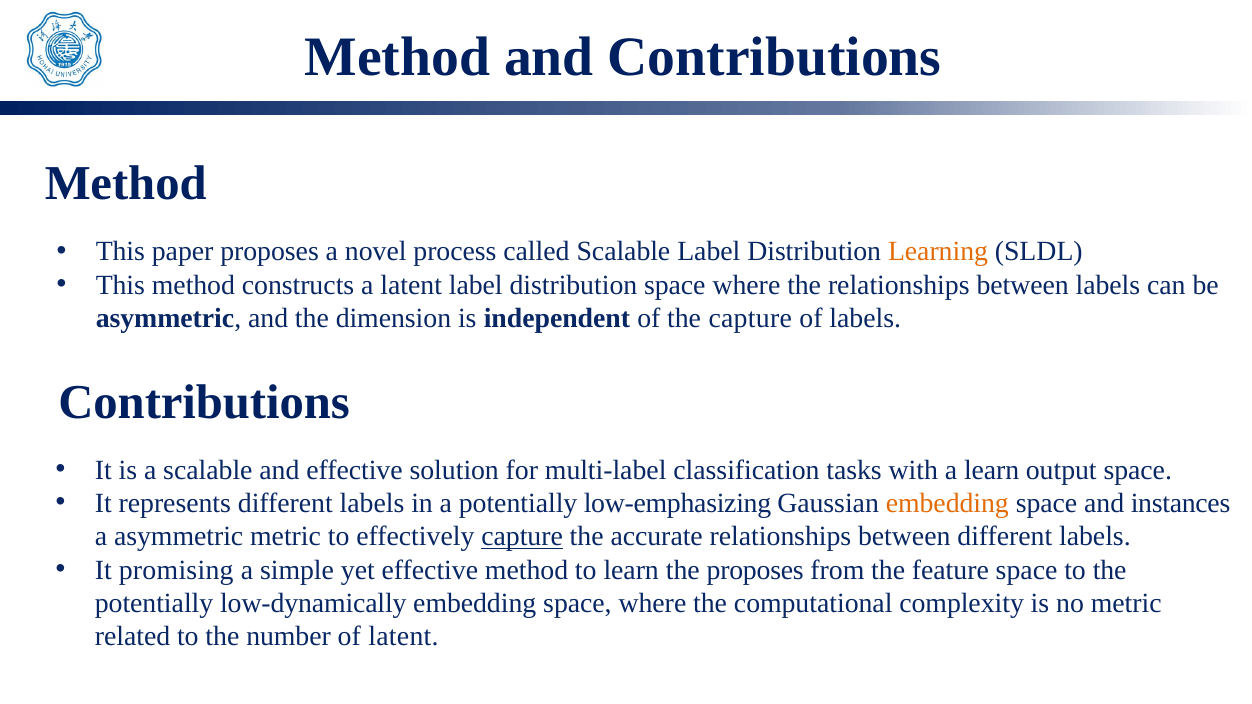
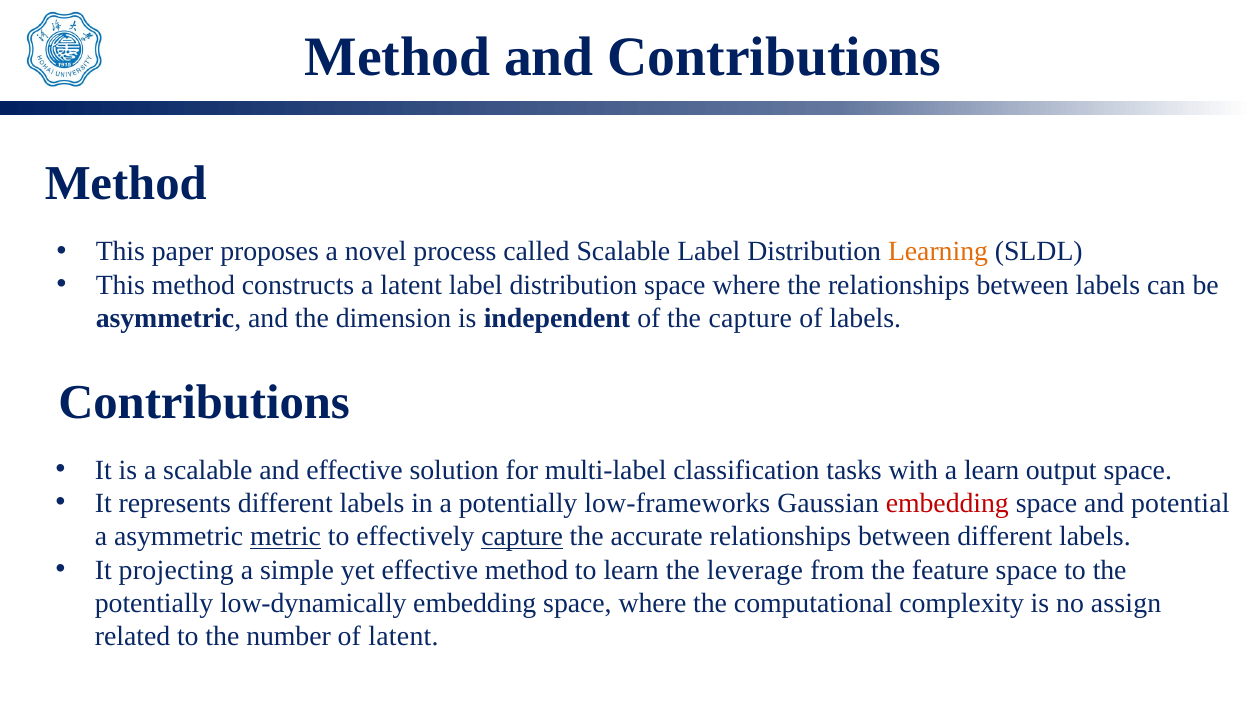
low-emphasizing: low-emphasizing -> low-frameworks (677, 504)
embedding colour: orange -> red (947, 504)
instances: instances -> potential (1180, 504)
metric underline: none -> present (286, 537)
promising: promising -> projecting (176, 570)
the proposes: proposes -> leverage (755, 570)
no metric: metric -> assign (1126, 604)
